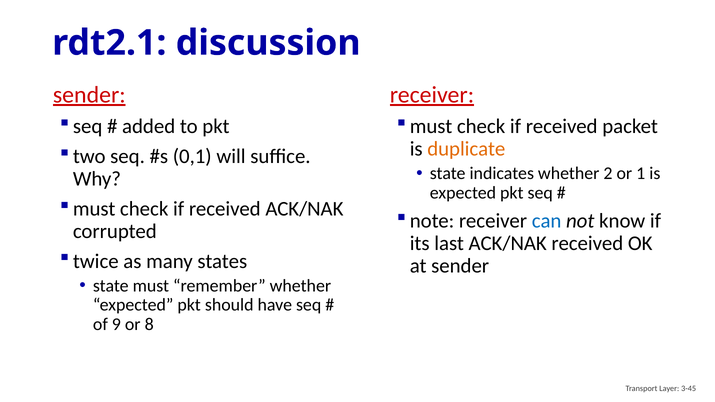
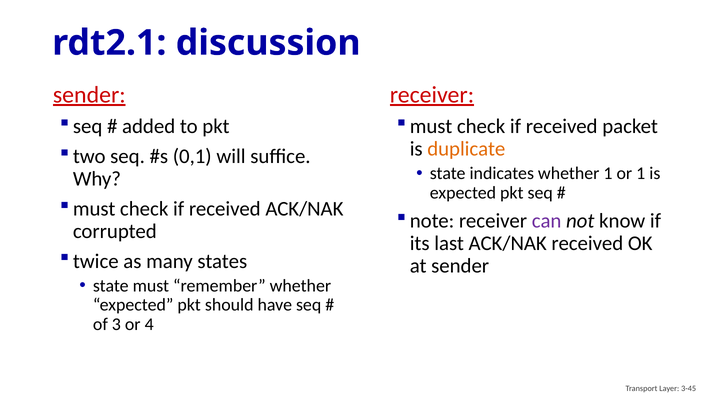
whether 2: 2 -> 1 (608, 174)
can colour: blue -> purple (547, 221)
9: 9 -> 3 (116, 324)
8: 8 -> 4 (149, 324)
